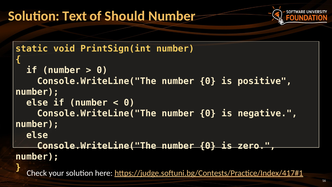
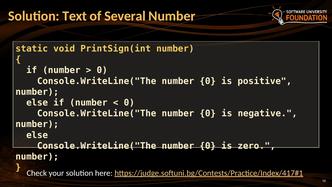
Should: Should -> Several (125, 16)
